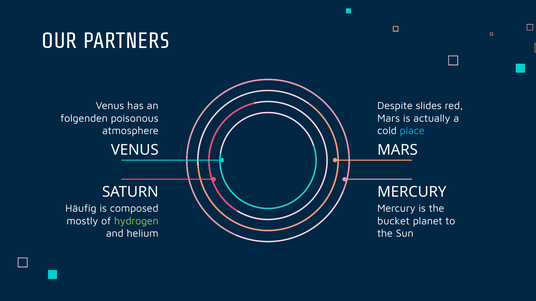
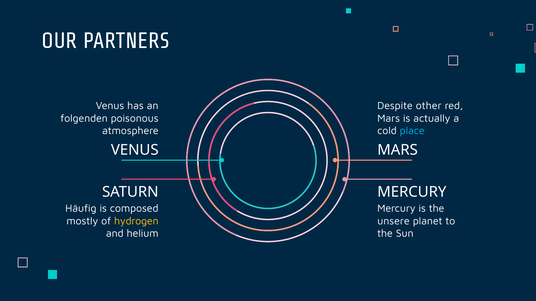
slides: slides -> other (429, 106)
hydrogen colour: light green -> yellow (136, 221)
bucket: bucket -> unsere (394, 221)
